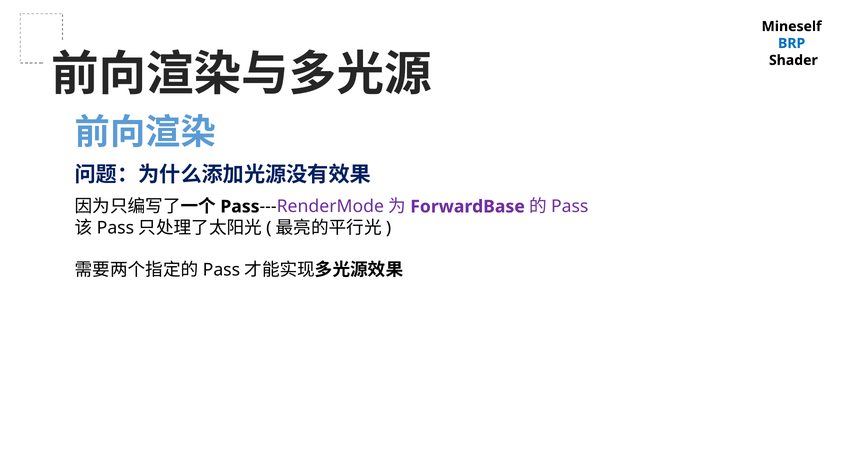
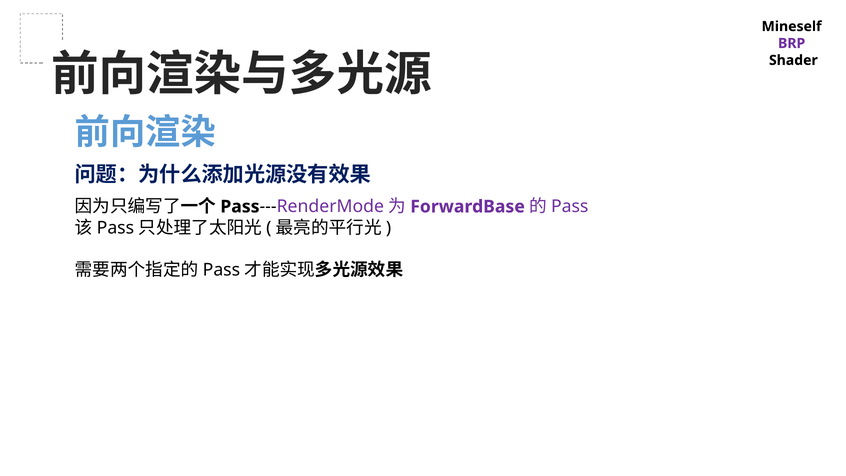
BRP colour: blue -> purple (792, 43)
